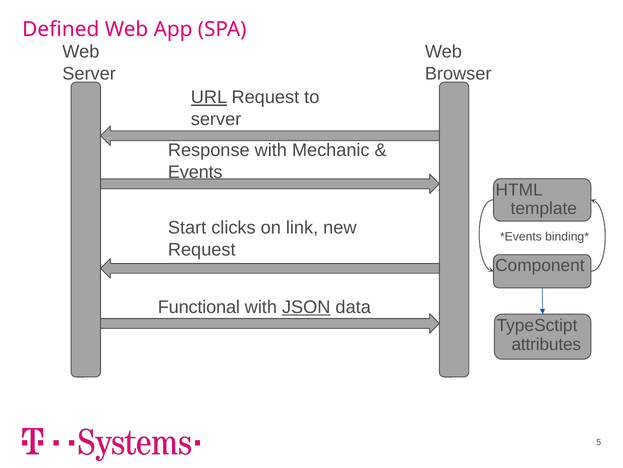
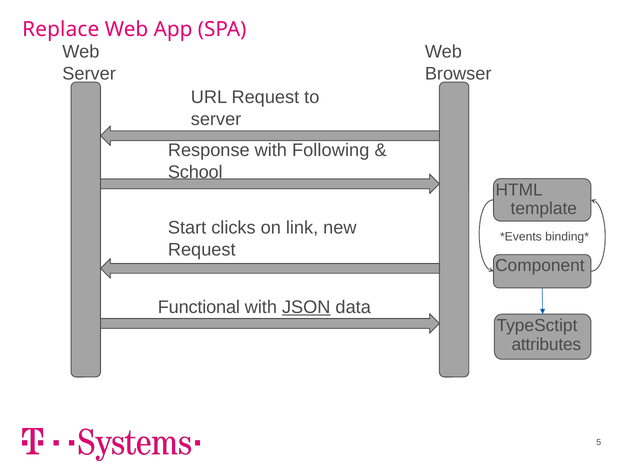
Defined: Defined -> Replace (61, 29)
URL underline: present -> none (209, 97)
Mechanic: Mechanic -> Following (331, 150)
Events: Events -> School (195, 172)
